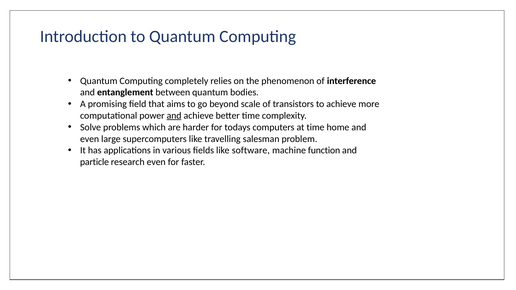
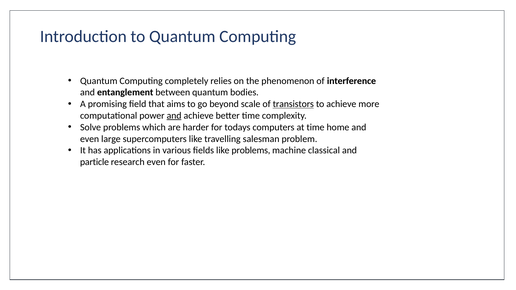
transistors underline: none -> present (293, 104)
like software: software -> problems (251, 151)
function: function -> classical (324, 151)
